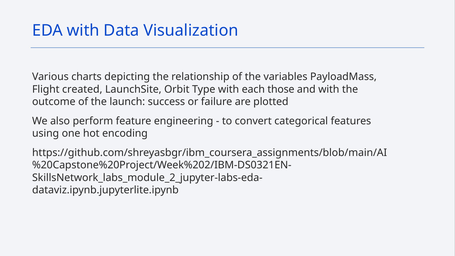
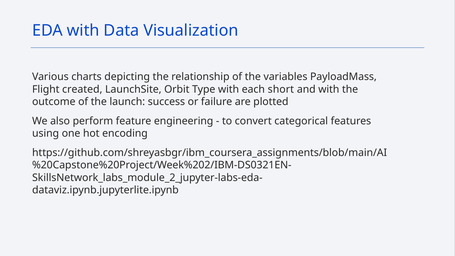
those: those -> short (281, 89)
